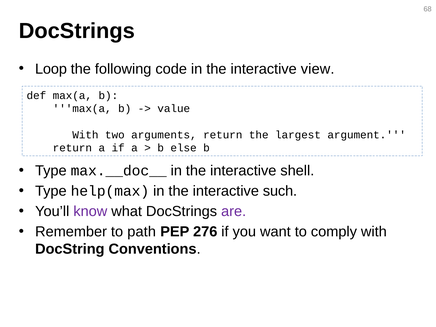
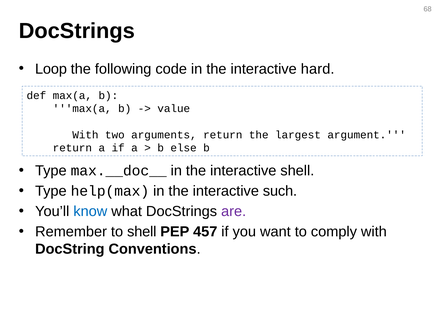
view: view -> hard (318, 69)
know colour: purple -> blue (90, 211)
to path: path -> shell (142, 232)
276: 276 -> 457 (205, 232)
